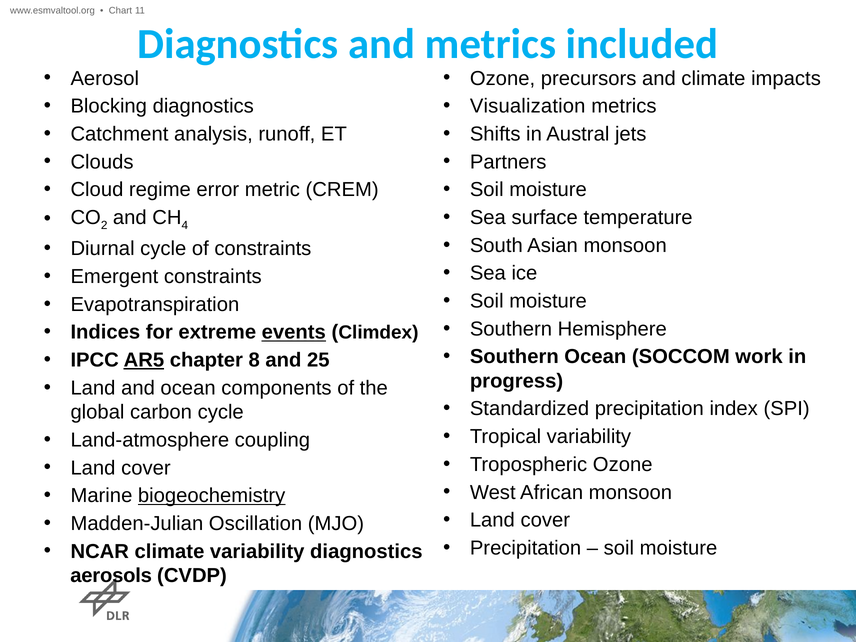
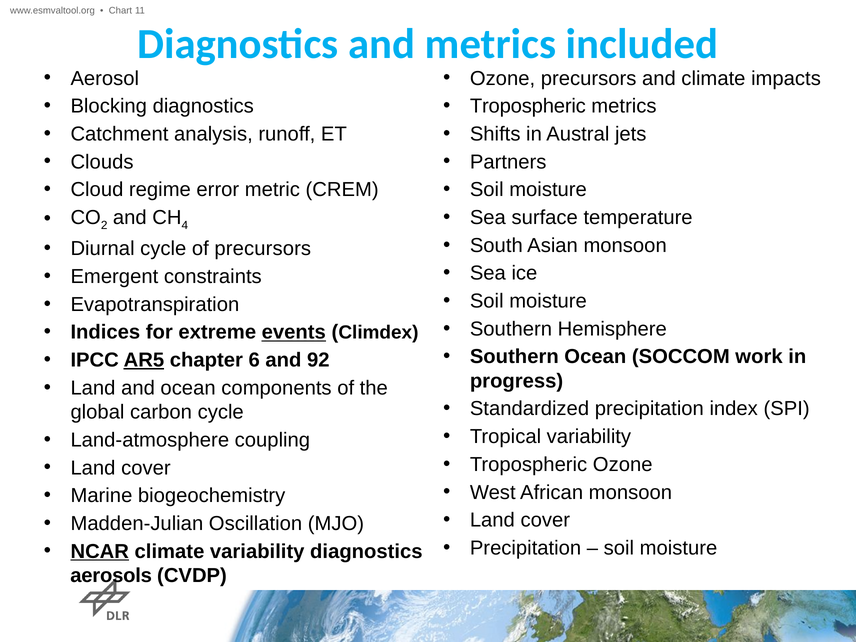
Visualization: Visualization -> Tropospheric (528, 106)
of constraints: constraints -> precursors (263, 249)
8: 8 -> 6 (254, 360)
25: 25 -> 92 (318, 360)
biogeochemistry underline: present -> none (212, 496)
NCAR underline: none -> present (100, 551)
